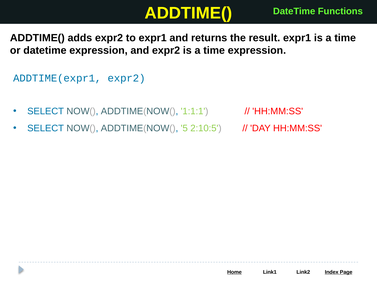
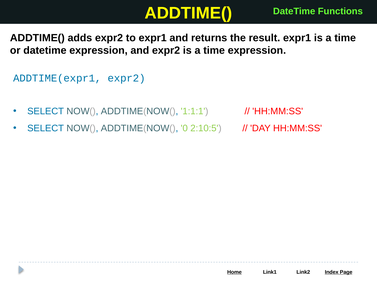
5: 5 -> 0 (184, 128)
